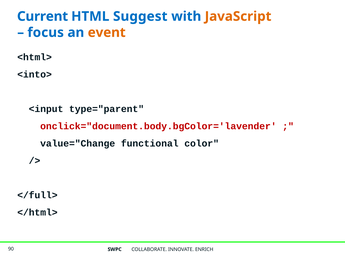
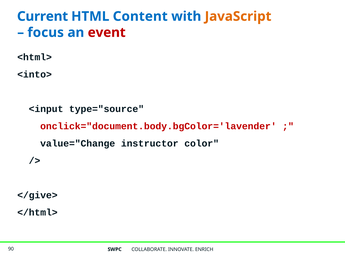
Suggest: Suggest -> Content (140, 16)
event colour: orange -> red (107, 32)
type="parent: type="parent -> type="source (107, 109)
functional: functional -> instructor (150, 143)
</full>: </full> -> </give> (37, 195)
